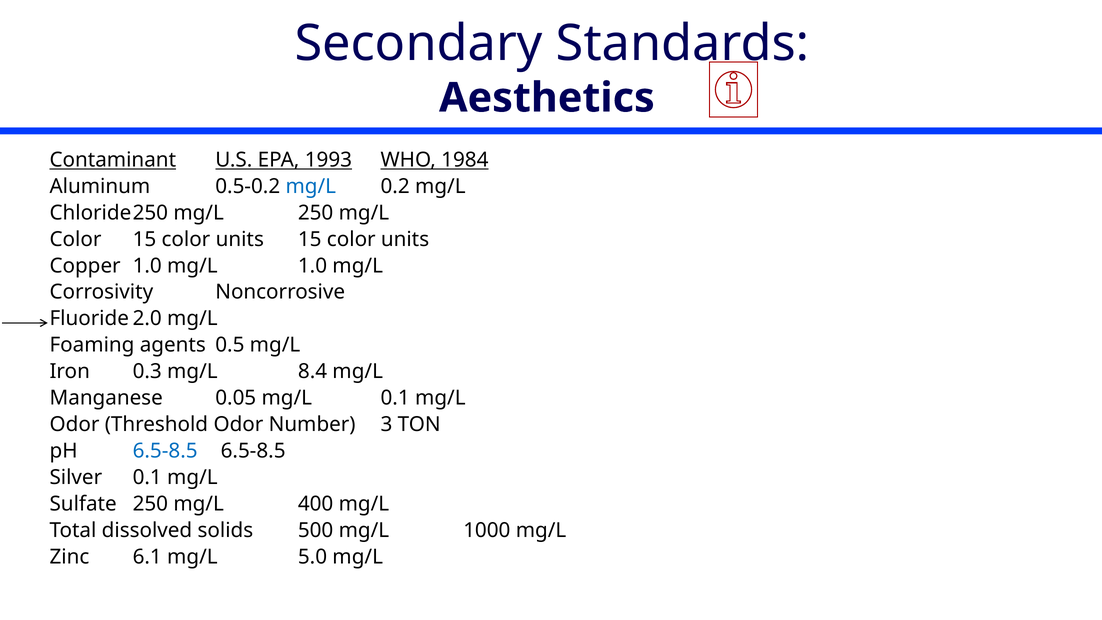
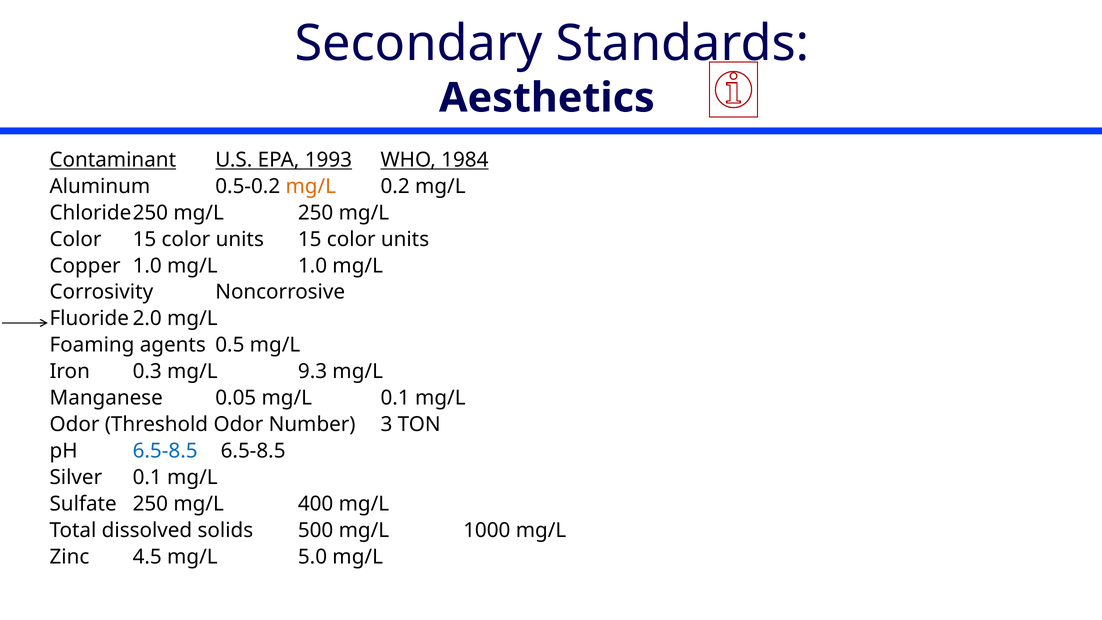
mg/L colour: blue -> orange (311, 186)
8.4: 8.4 -> 9.3 (313, 371)
6.1: 6.1 -> 4.5 (147, 557)
